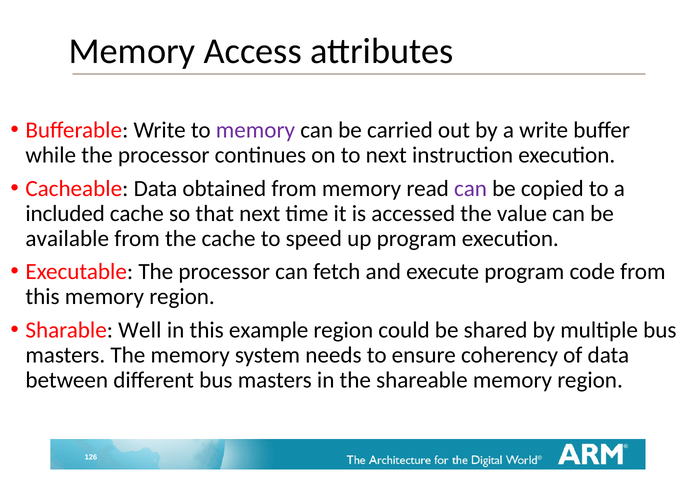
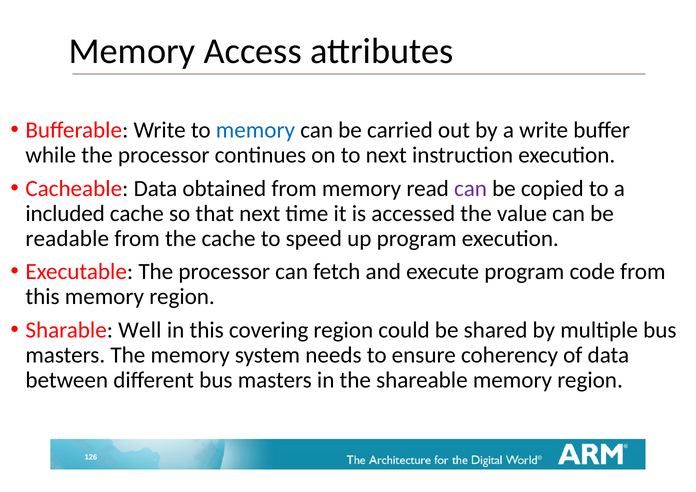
memory colour: purple -> blue (255, 130)
available: available -> readable (67, 238)
example: example -> covering (269, 330)
